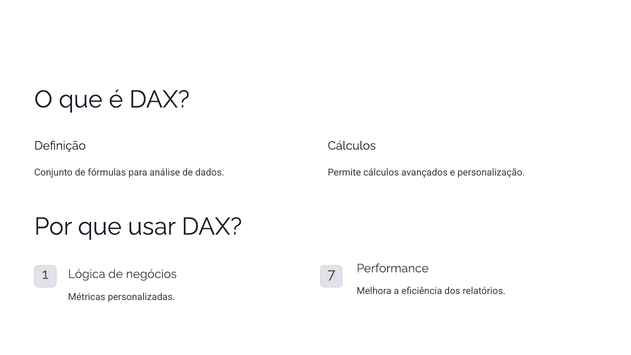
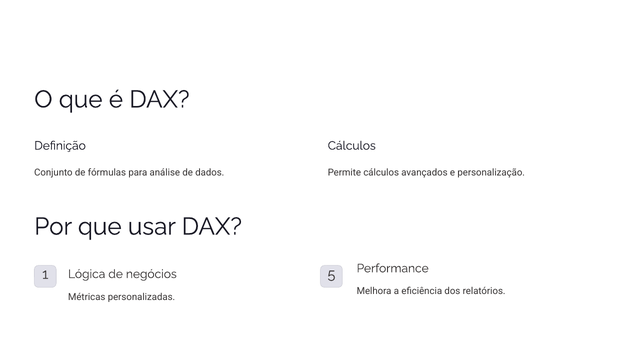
7: 7 -> 5 (331, 274)
